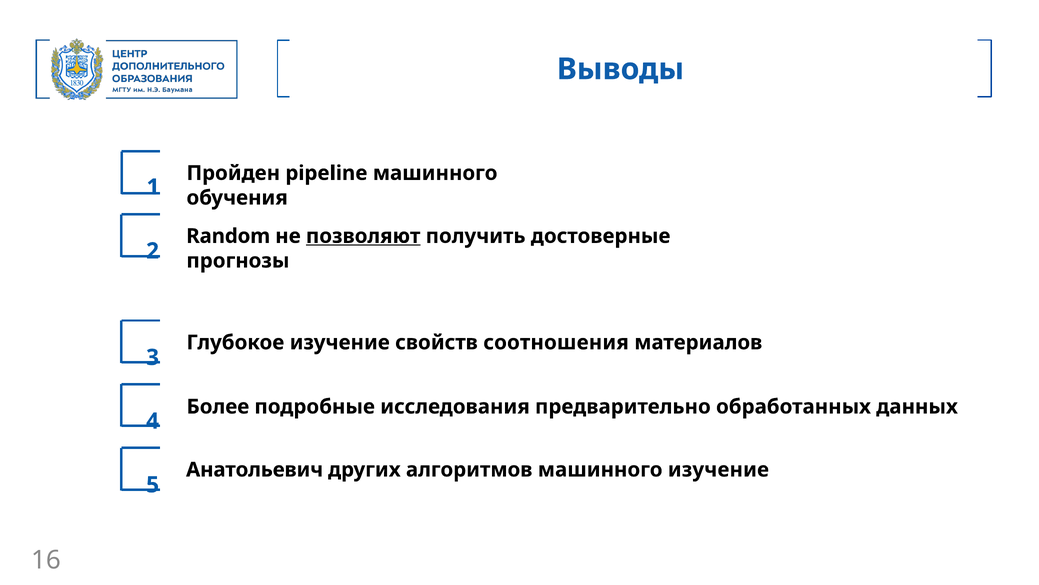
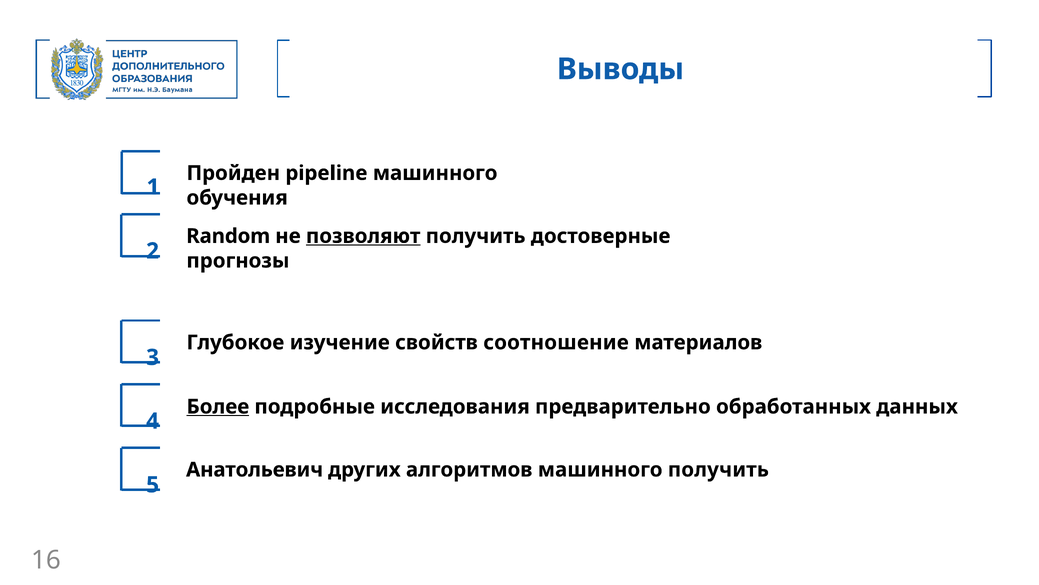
соотношения: соотношения -> соотношение (556, 342)
Более underline: none -> present (218, 406)
машинного изучение: изучение -> получить (718, 469)
